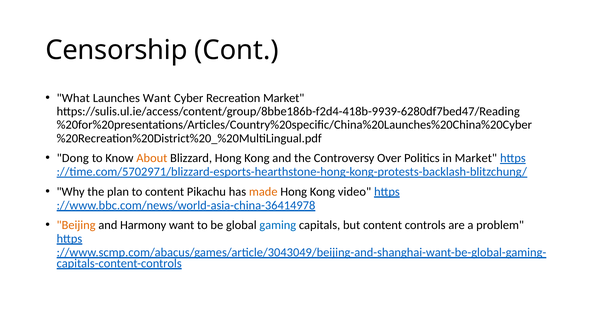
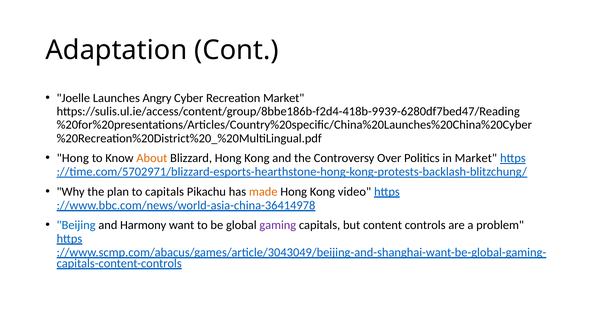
Censorship: Censorship -> Adaptation (116, 50)
What: What -> Joelle (73, 98)
Launches Want: Want -> Angry (157, 98)
Dong: Dong -> Hong (73, 158)
to content: content -> capitals (165, 192)
Beijing colour: orange -> blue (76, 225)
gaming colour: blue -> purple (278, 225)
